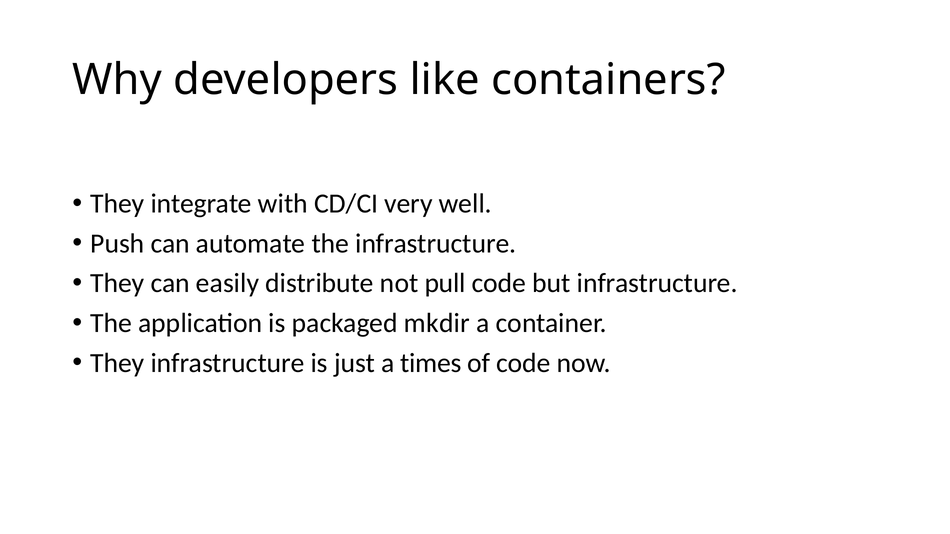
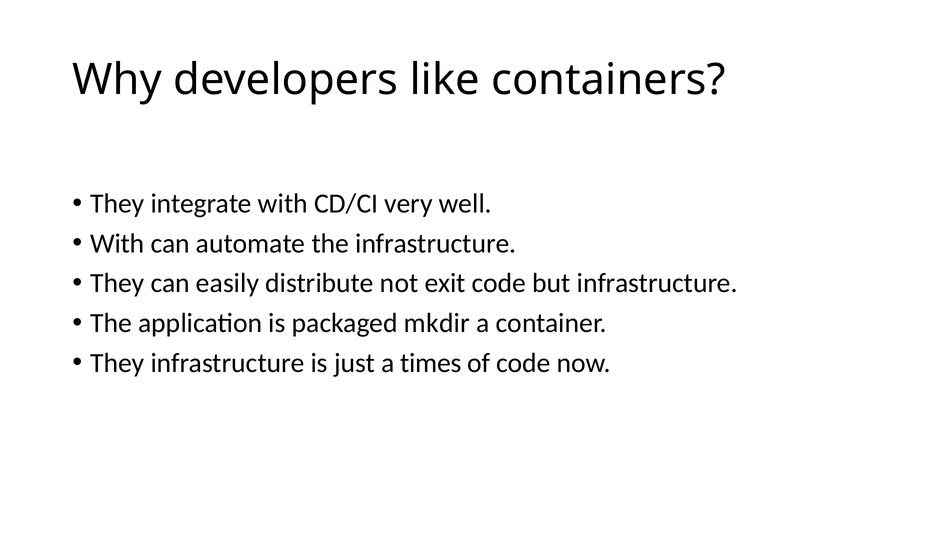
Push: Push -> With (117, 244)
pull: pull -> exit (445, 283)
